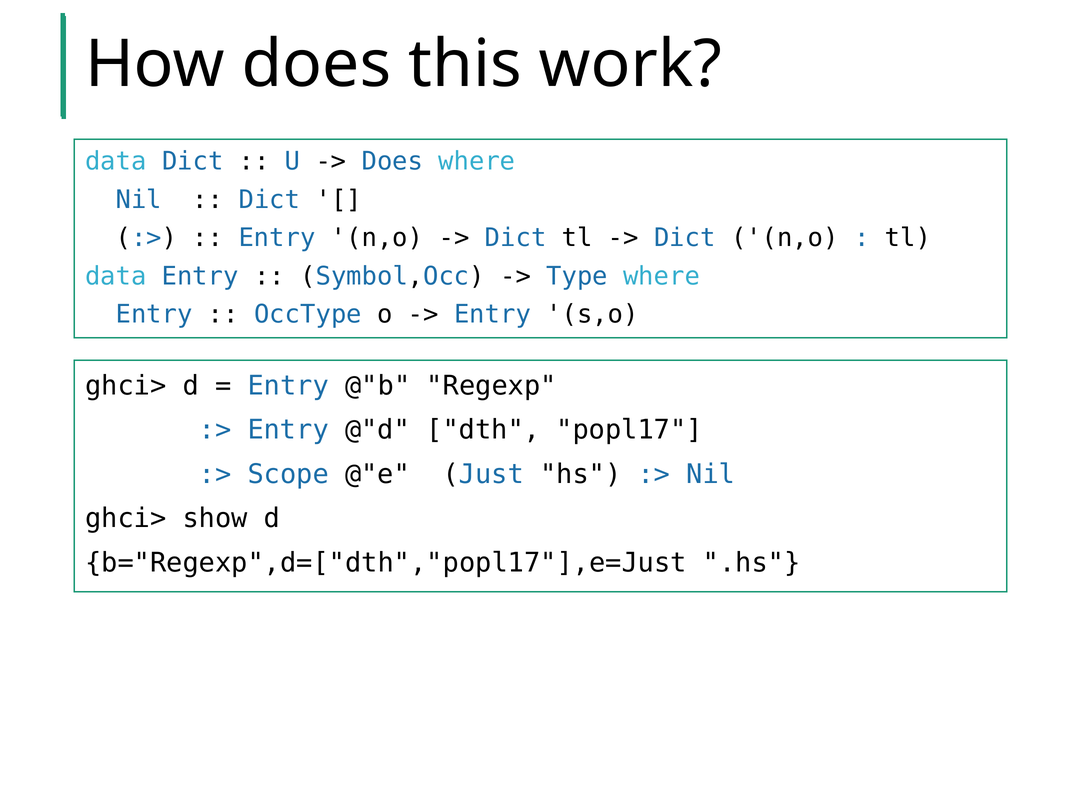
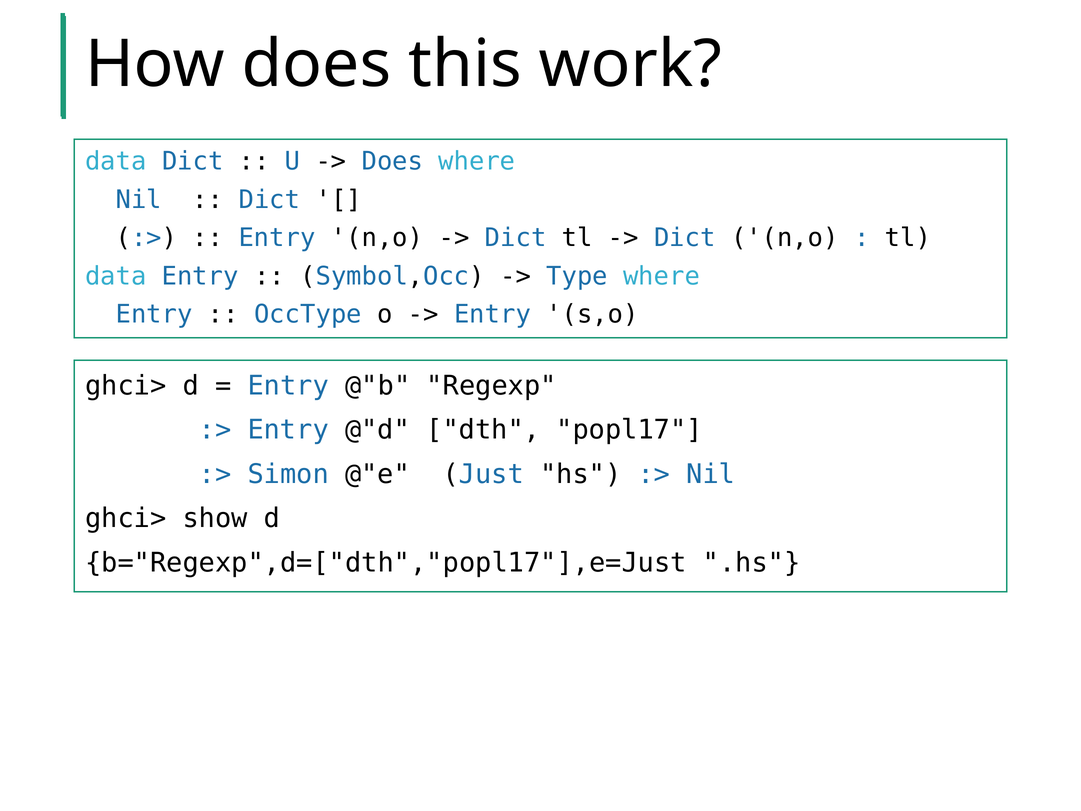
Scope: Scope -> Simon (288, 474)
